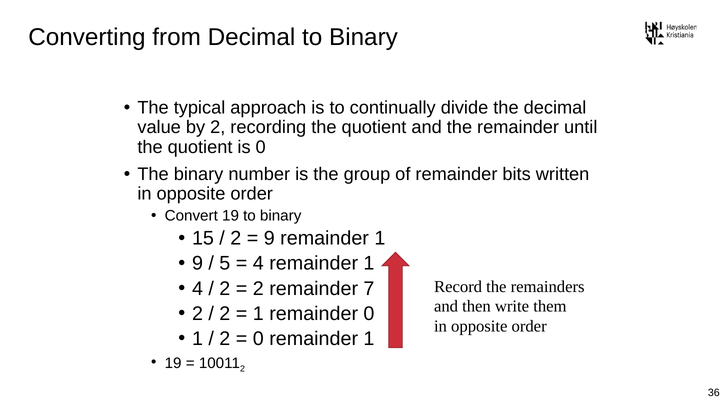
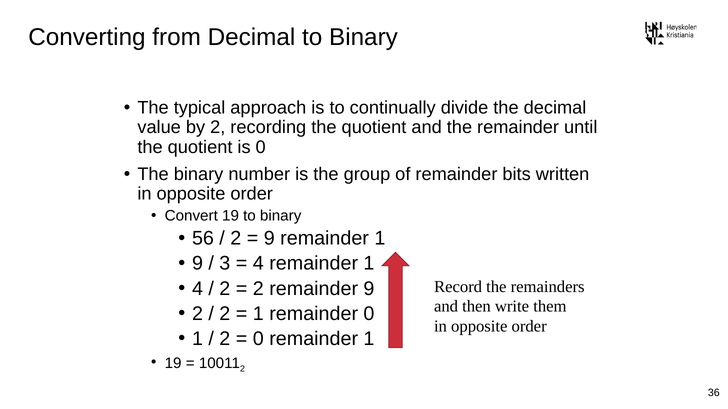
15: 15 -> 56 (203, 239)
5: 5 -> 3 (225, 264)
remainder 7: 7 -> 9 (369, 289)
